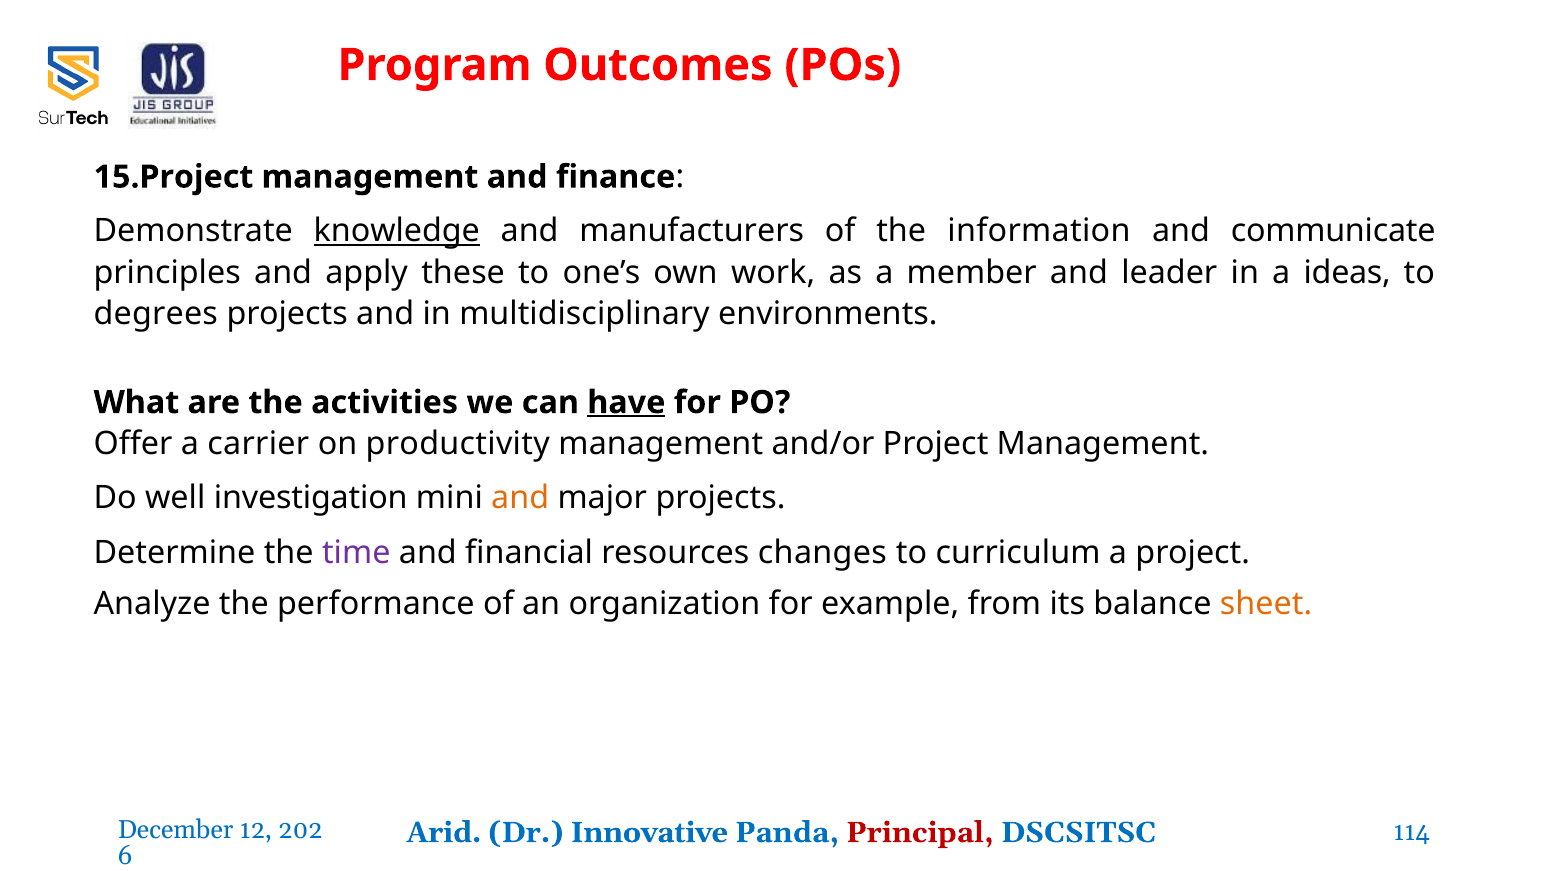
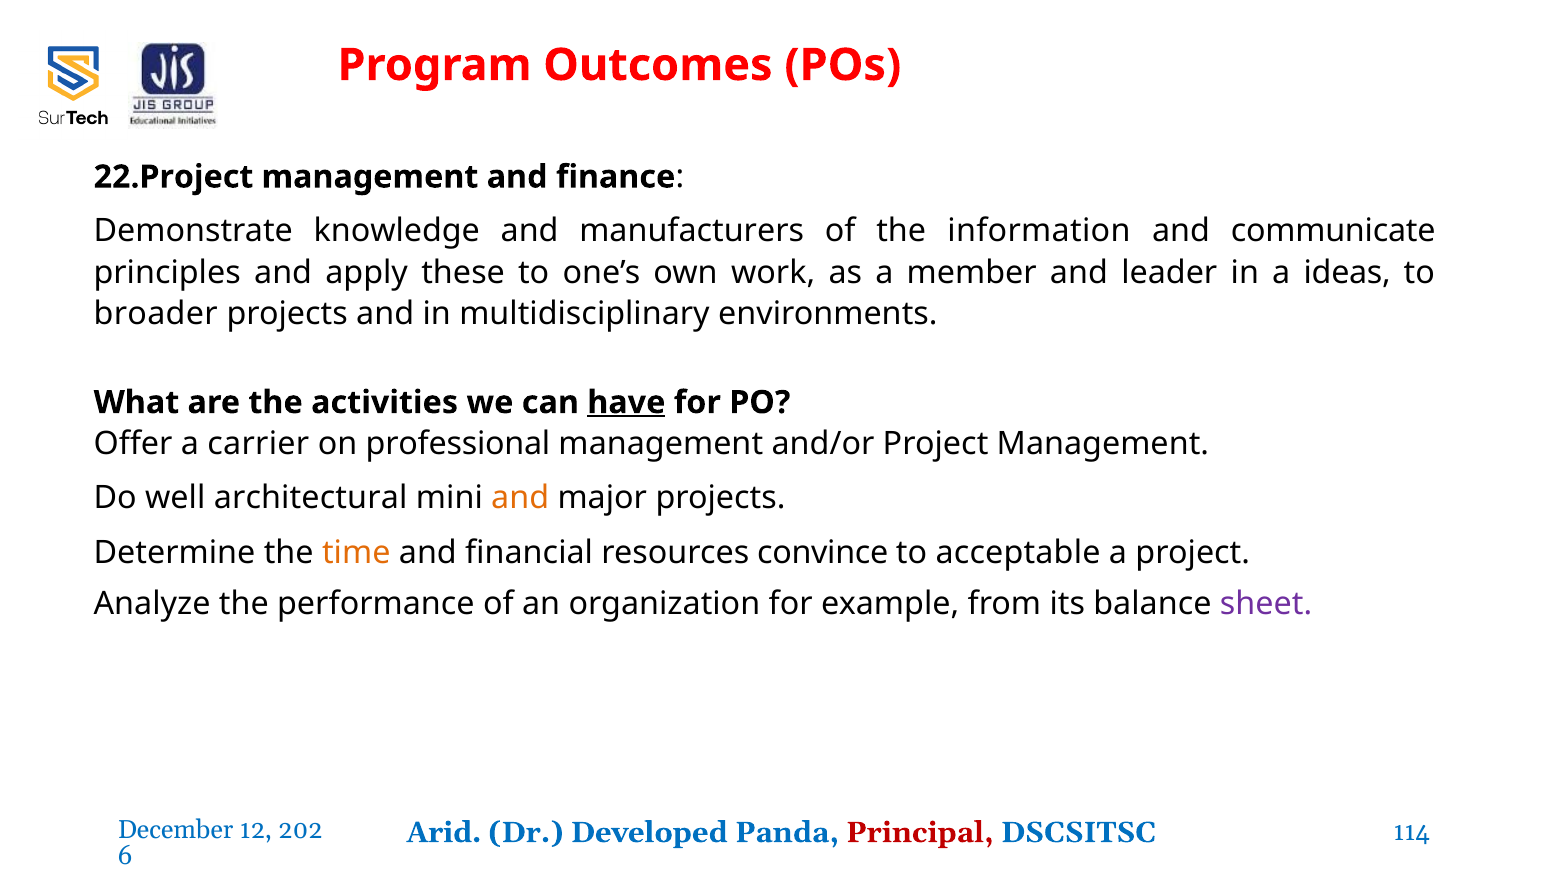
15.Project: 15.Project -> 22.Project (174, 177)
knowledge underline: present -> none (397, 231)
degrees: degrees -> broader (156, 314)
productivity: productivity -> professional (458, 444)
investigation: investigation -> architectural (311, 498)
time colour: purple -> orange (356, 552)
changes: changes -> convince (823, 552)
curriculum: curriculum -> acceptable (1018, 552)
sheet colour: orange -> purple (1266, 604)
Innovative: Innovative -> Developed (649, 832)
